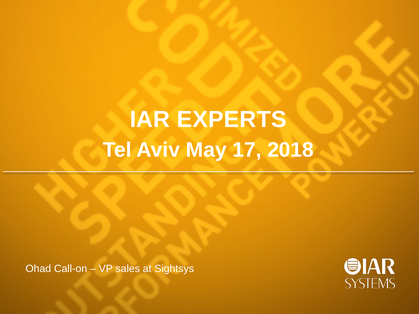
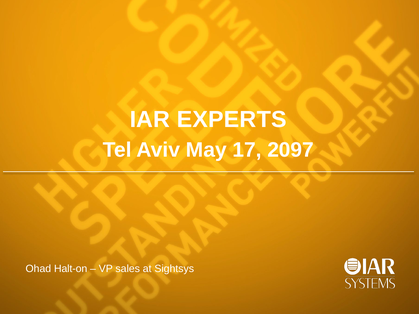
2018: 2018 -> 2097 (291, 150)
Call-on: Call-on -> Halt-on (71, 269)
